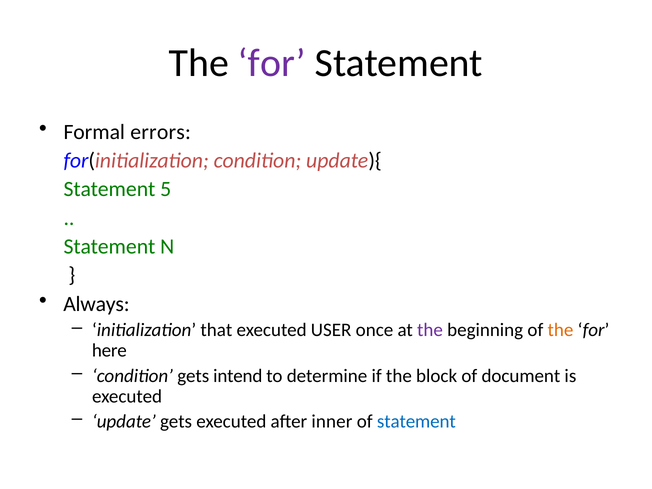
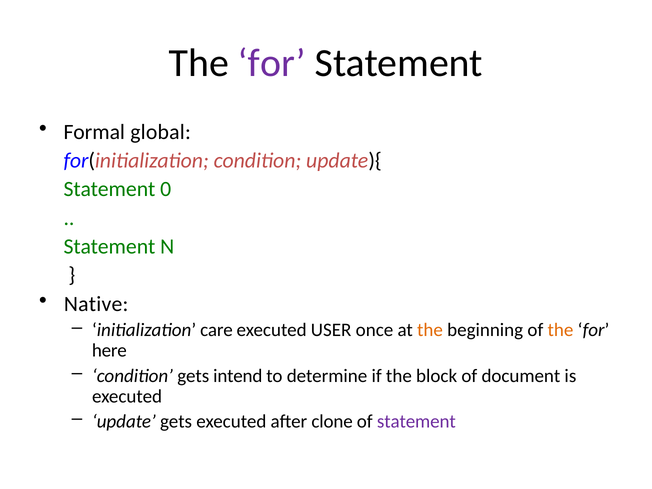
errors: errors -> global (161, 132)
5: 5 -> 0 (166, 189)
Always: Always -> Native (96, 304)
that: that -> care (216, 330)
the colour: purple -> orange (430, 330)
inner: inner -> clone (332, 421)
statement colour: blue -> purple (416, 421)
